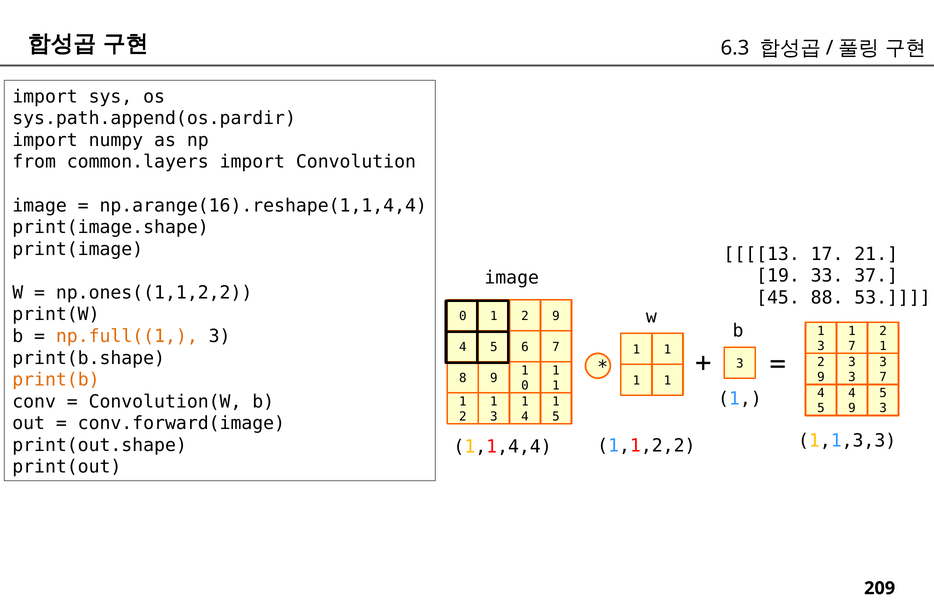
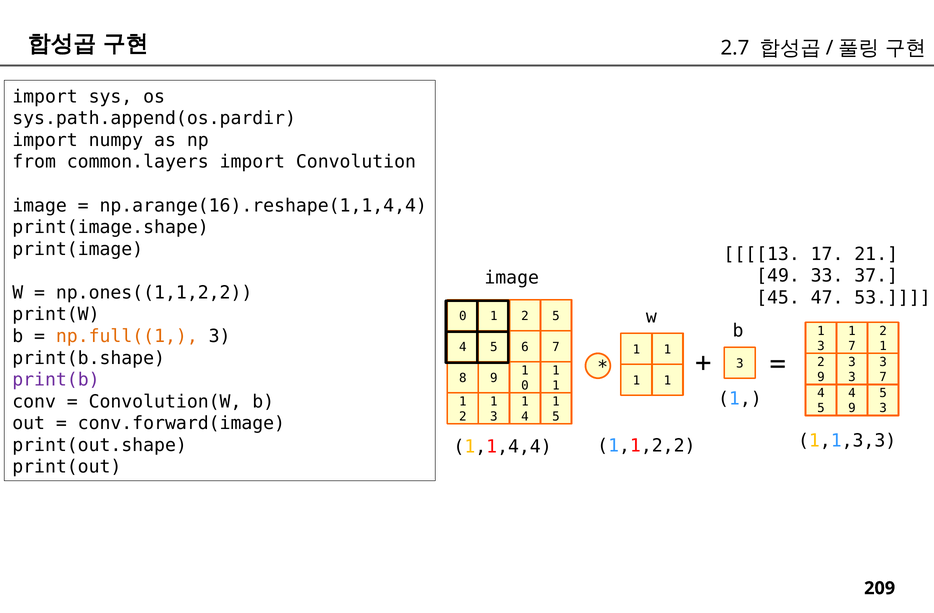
6.3: 6.3 -> 2.7 (735, 48)
19: 19 -> 49 (778, 276)
88: 88 -> 47 (827, 298)
0 1 2 9: 9 -> 5 (556, 316)
print(b colour: orange -> purple (56, 380)
